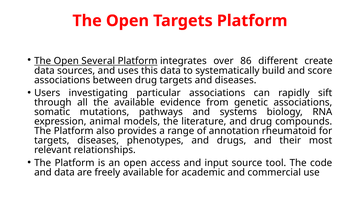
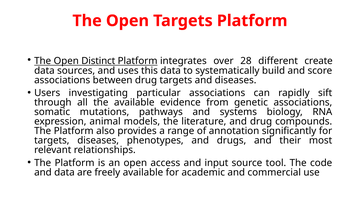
Several: Several -> Distinct (98, 61)
86: 86 -> 28 (246, 61)
rheumatoid: rheumatoid -> significantly (289, 131)
